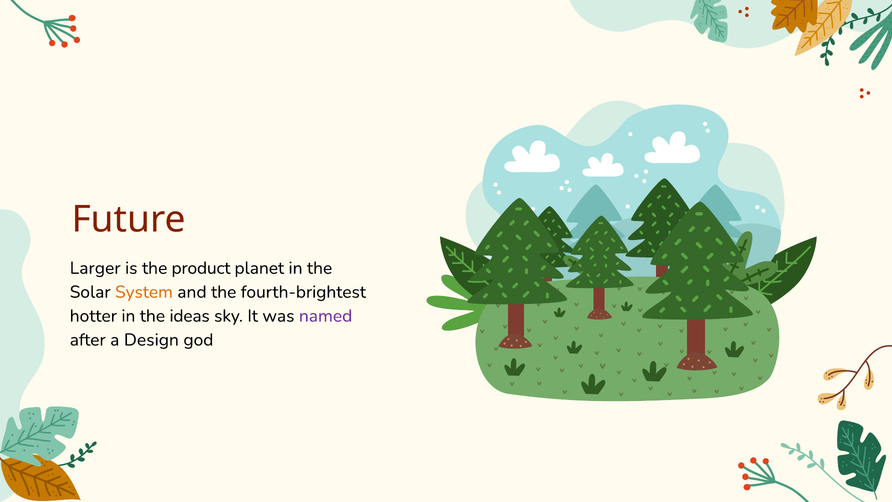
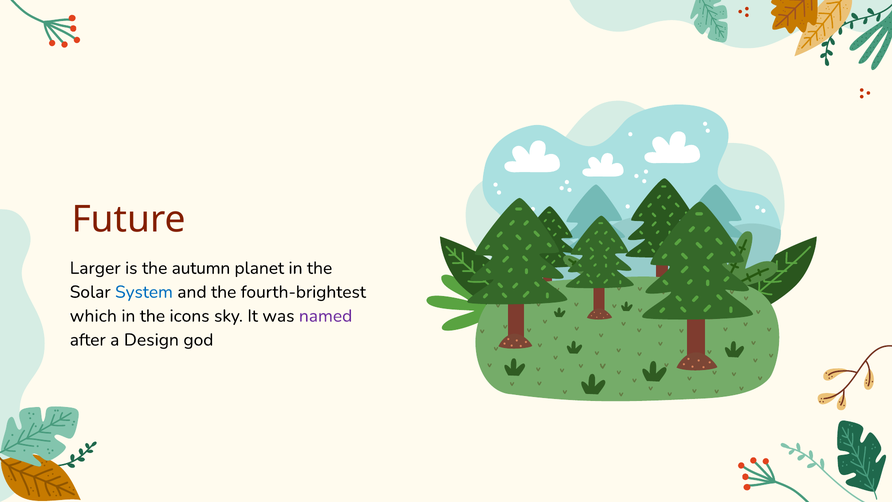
product: product -> autumn (201, 268)
System colour: orange -> blue (144, 292)
hotter: hotter -> which (93, 316)
ideas: ideas -> icons (190, 316)
